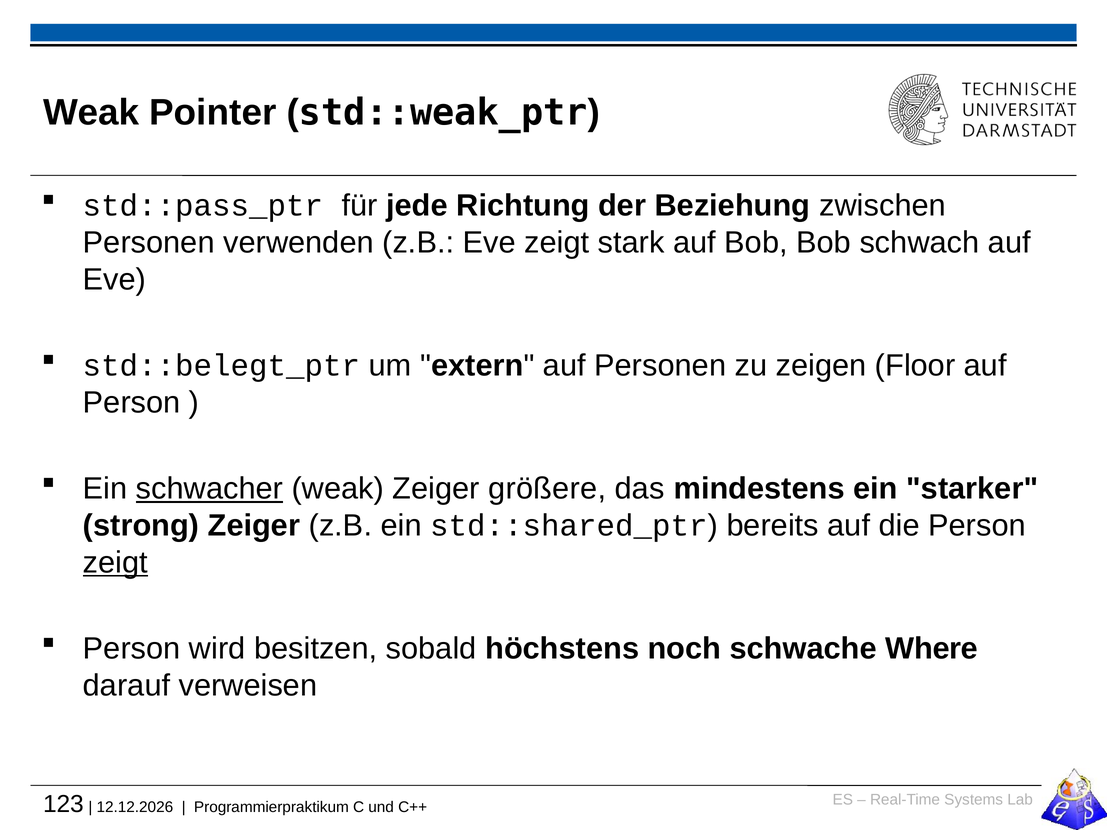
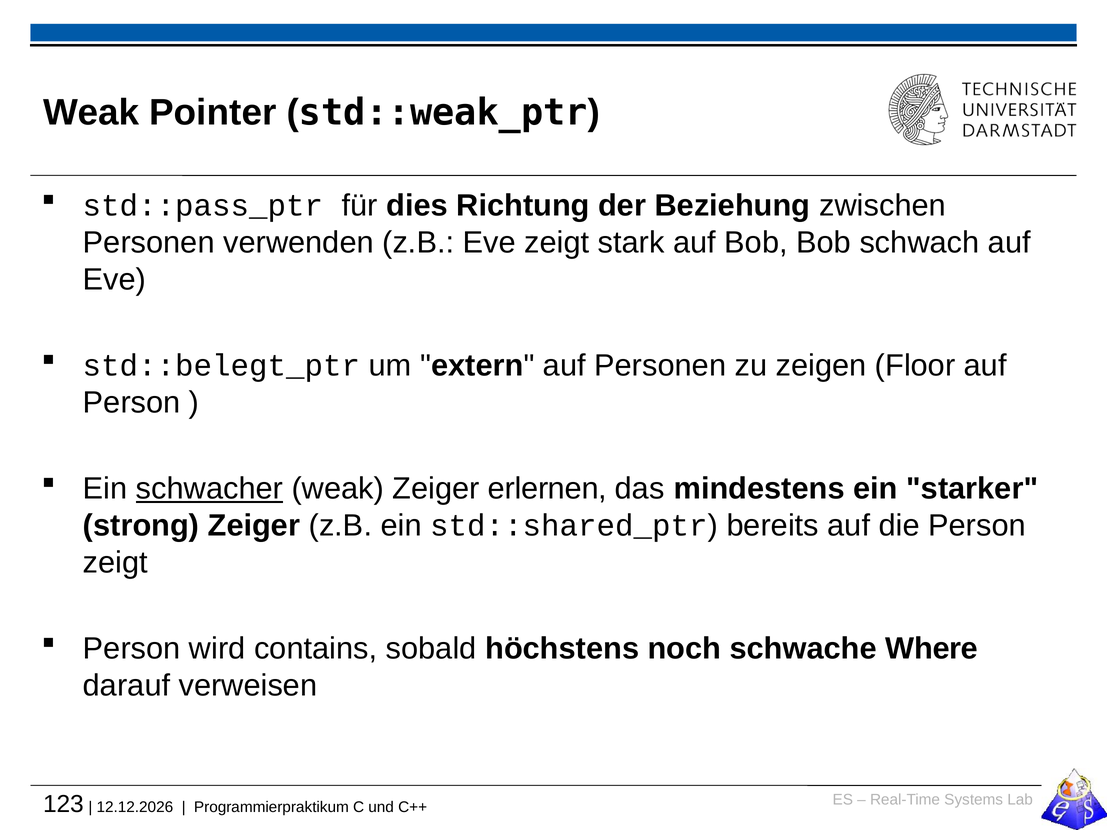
jede: jede -> dies (417, 206)
größere: größere -> erlernen (547, 489)
zeigt underline: present -> none (115, 563)
besitzen: besitzen -> contains (316, 649)
